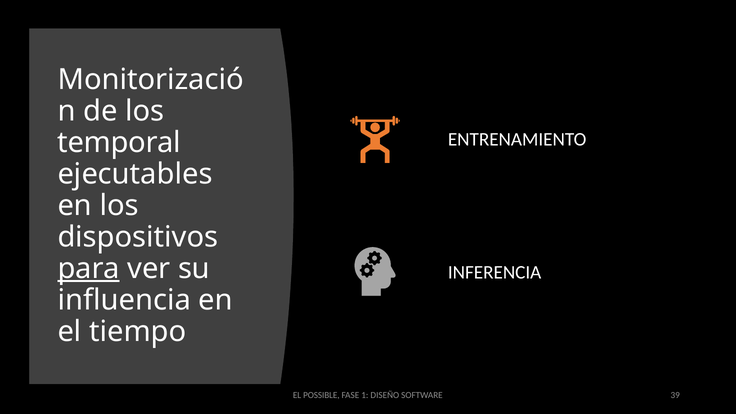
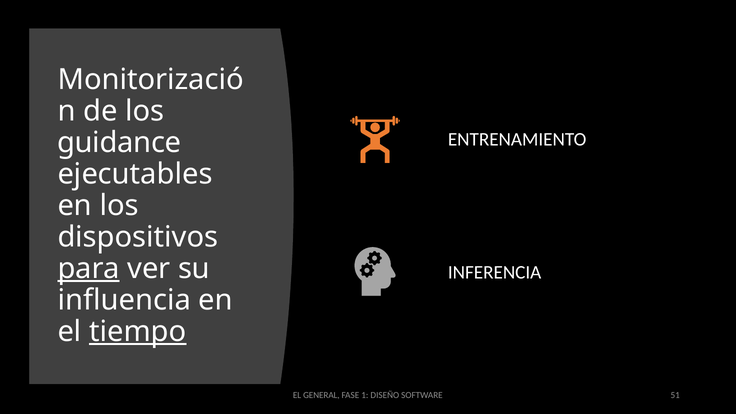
temporal: temporal -> guidance (119, 143)
tiempo underline: none -> present (138, 332)
POSSIBLE: POSSIBLE -> GENERAL (321, 395)
39: 39 -> 51 (675, 395)
